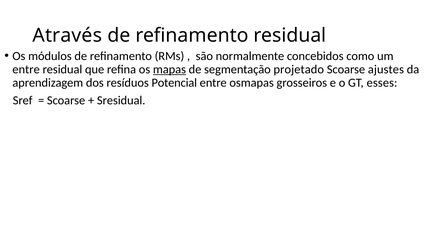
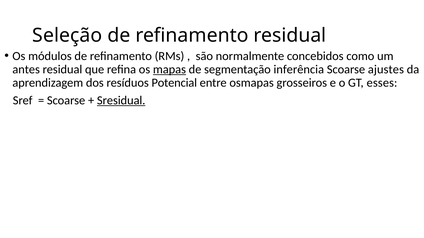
Através: Através -> Seleção (67, 36)
entre: entre -> antes (26, 70)
projetado: projetado -> inferência (299, 70)
Sresidual underline: none -> present (121, 101)
